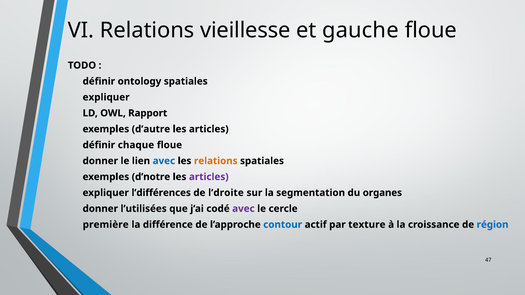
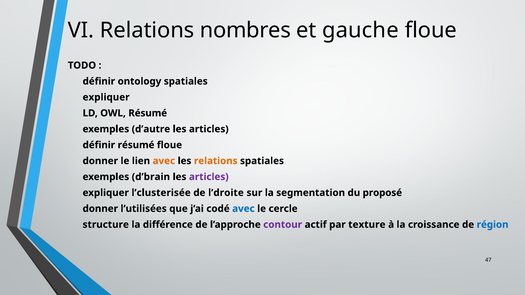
vieillesse: vieillesse -> nombres (245, 30)
OWL Rapport: Rapport -> Résumé (148, 113)
définir chaque: chaque -> résumé (136, 145)
avec colour: blue -> orange (164, 161)
d’notre: d’notre -> d’brain (151, 177)
l’différences: l’différences -> l’clusterisée (161, 193)
organes: organes -> proposé (382, 193)
avec colour: purple -> blue (243, 209)
première: première -> structure (106, 225)
contour colour: blue -> purple (283, 225)
